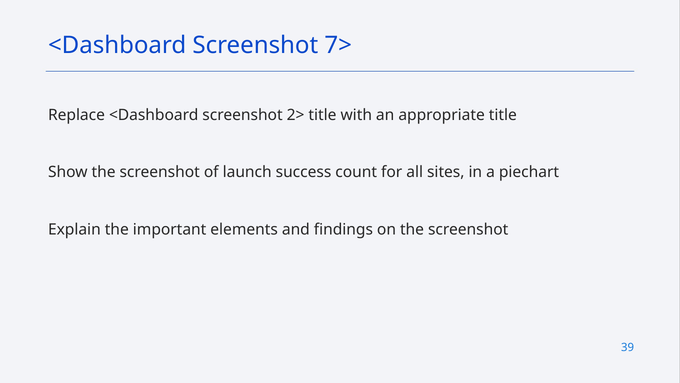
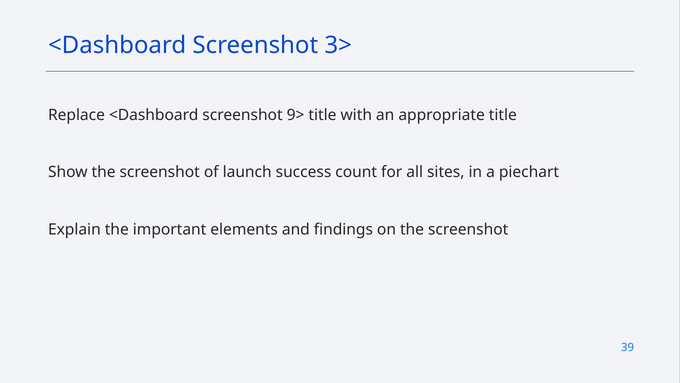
7>: 7> -> 3> (338, 45)
2>: 2> -> 9> (296, 115)
